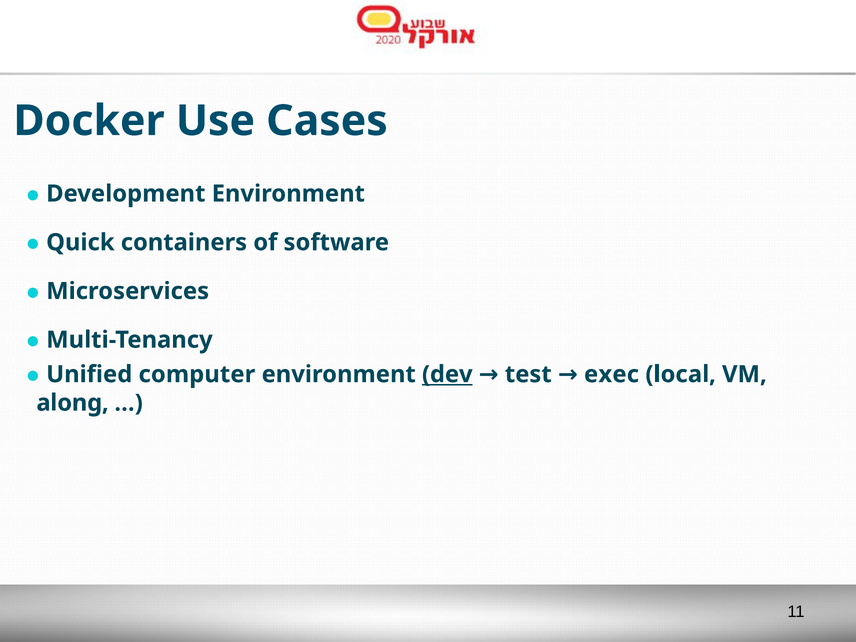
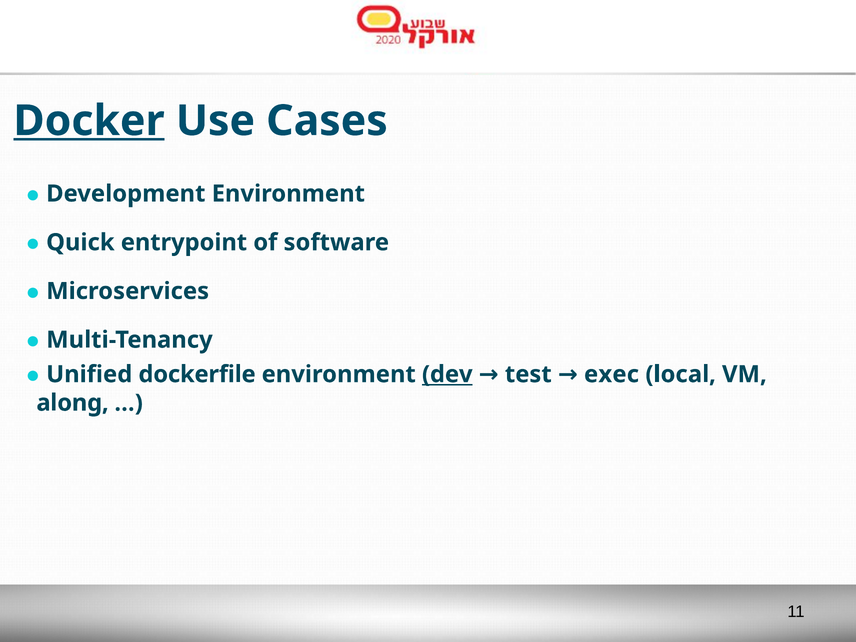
Docker underline: none -> present (89, 121)
containers: containers -> entrypoint (184, 242)
computer: computer -> dockerfile (197, 374)
